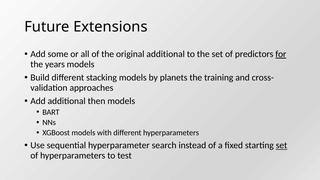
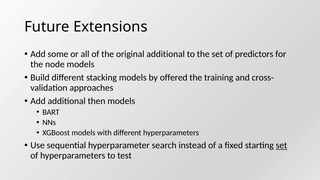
for underline: present -> none (281, 54)
years: years -> node (55, 64)
planets: planets -> offered (174, 78)
